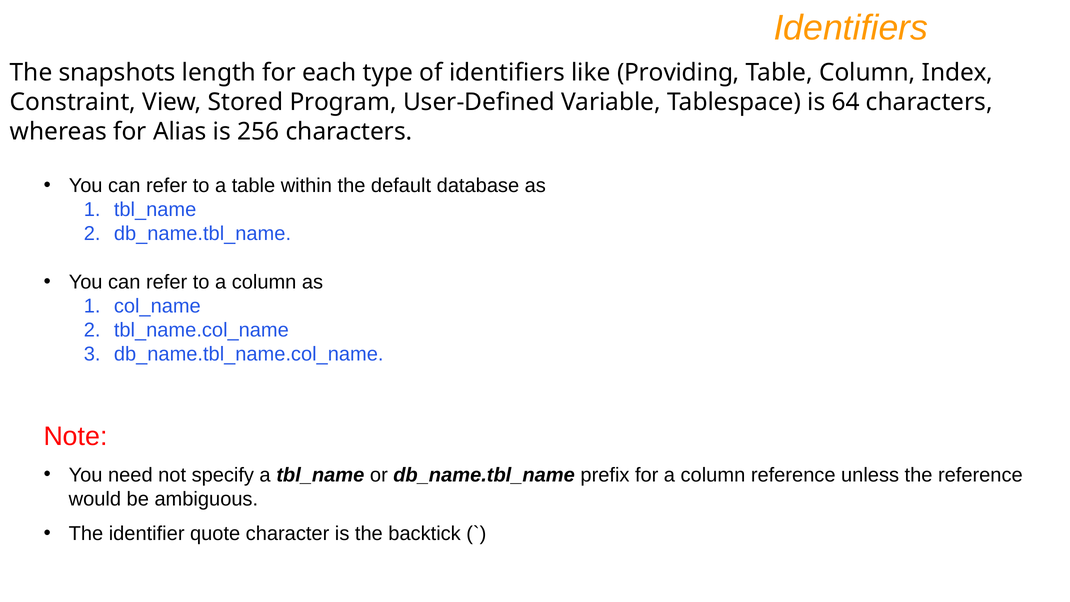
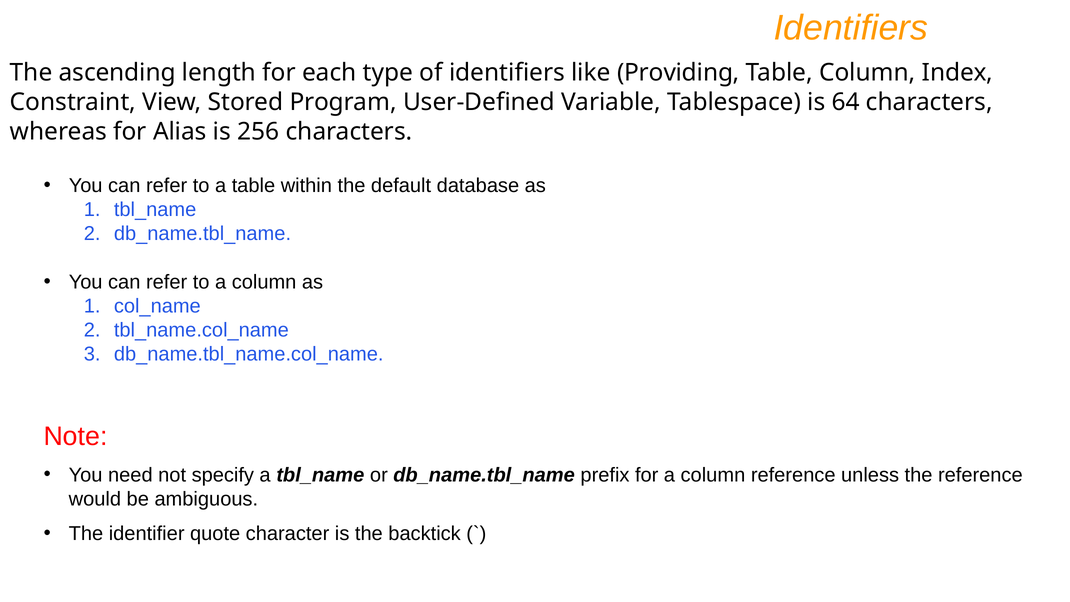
snapshots: snapshots -> ascending (117, 73)
